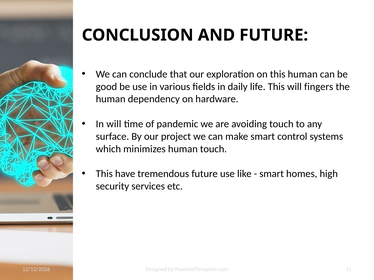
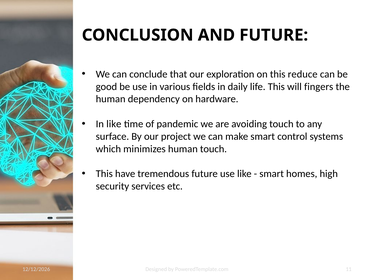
this human: human -> reduce (303, 74)
In will: will -> like (114, 124)
